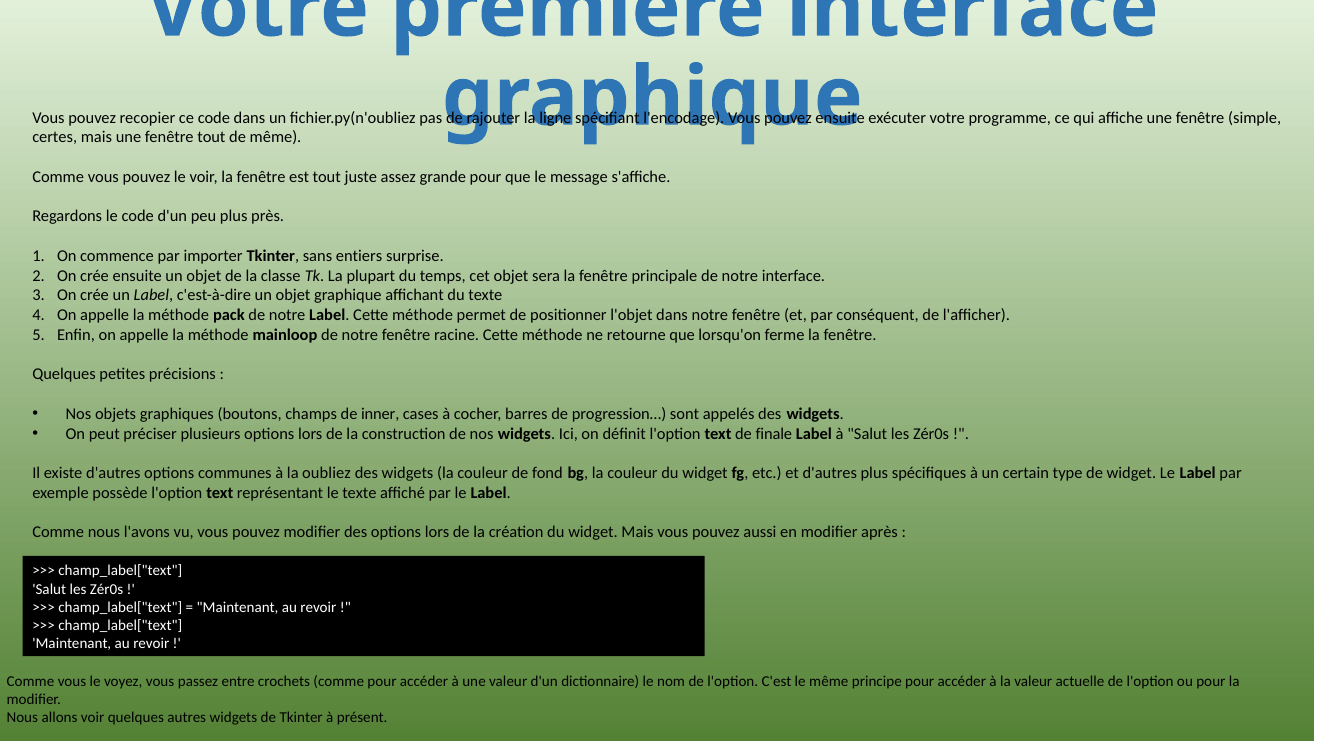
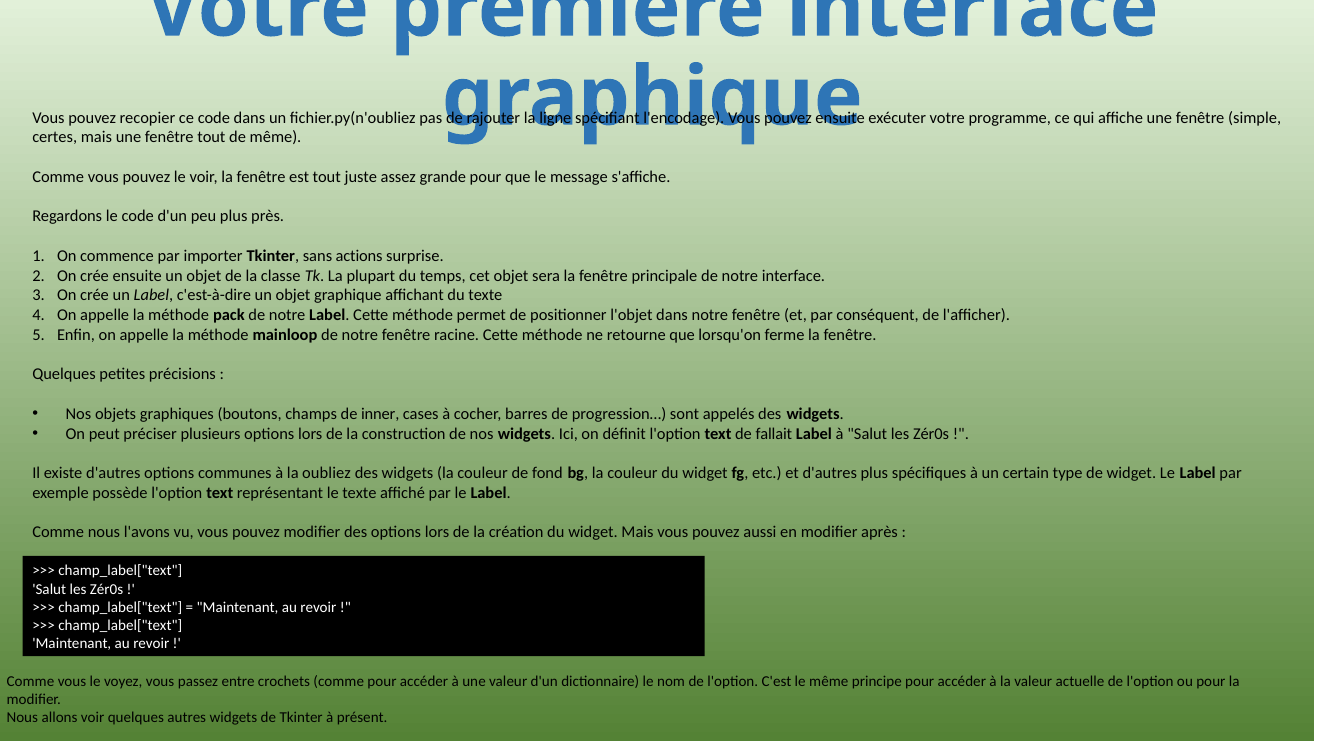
entiers: entiers -> actions (359, 256)
finale: finale -> fallait (774, 434)
